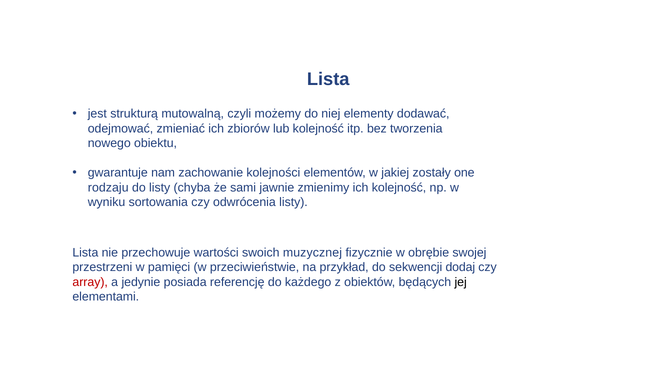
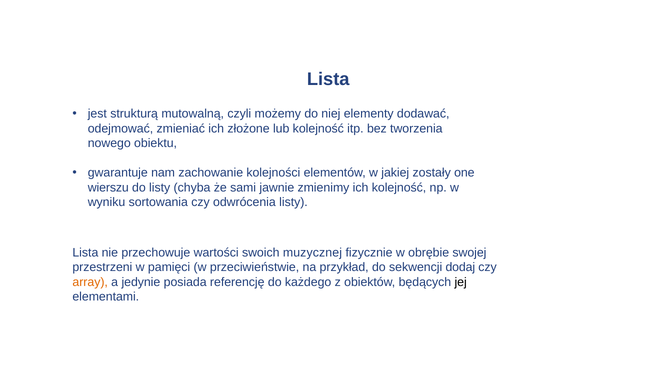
zbiorów: zbiorów -> złożone (249, 129)
rodzaju: rodzaju -> wierszu (108, 188)
array colour: red -> orange (90, 283)
